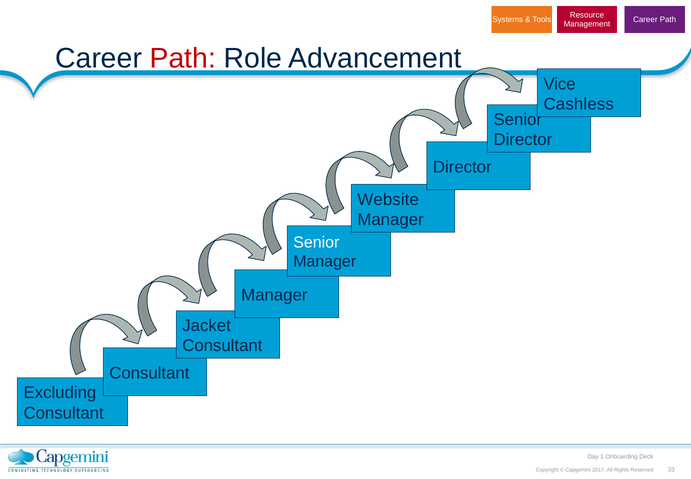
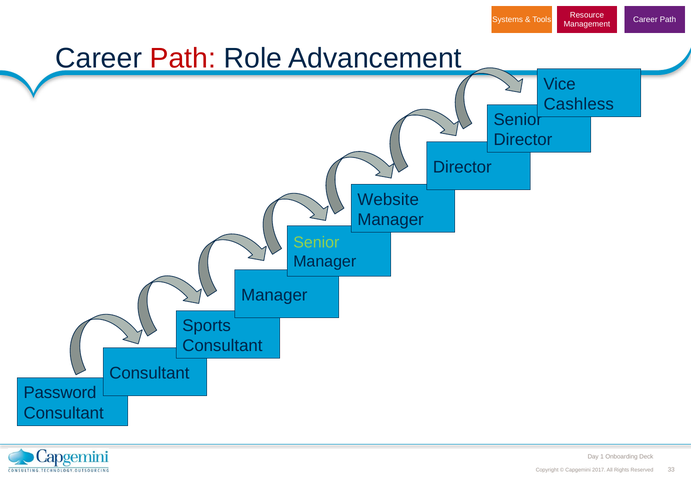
Senior colour: white -> light green (316, 242)
Jacket: Jacket -> Sports (207, 325)
Excluding: Excluding -> Password (60, 392)
